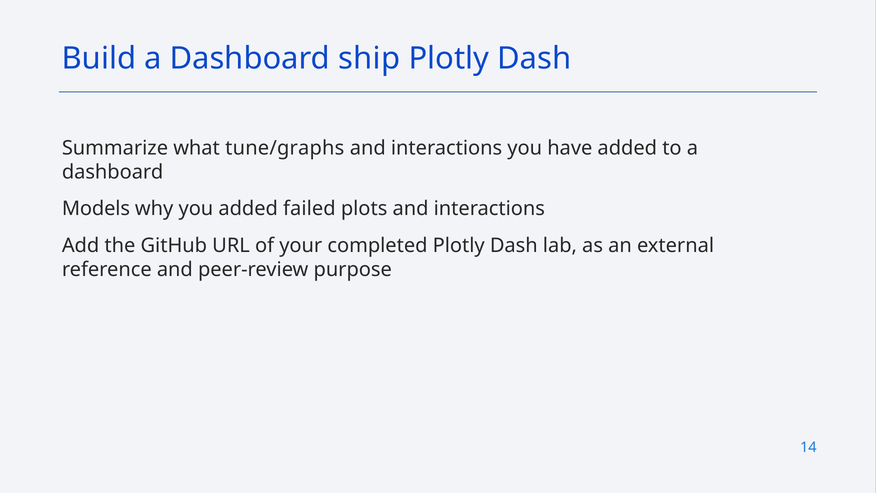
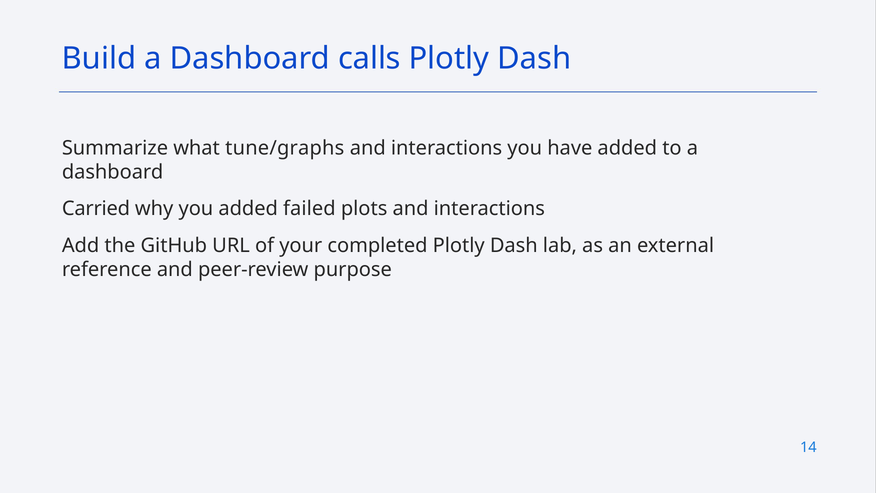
ship: ship -> calls (369, 59)
Models: Models -> Carried (96, 209)
